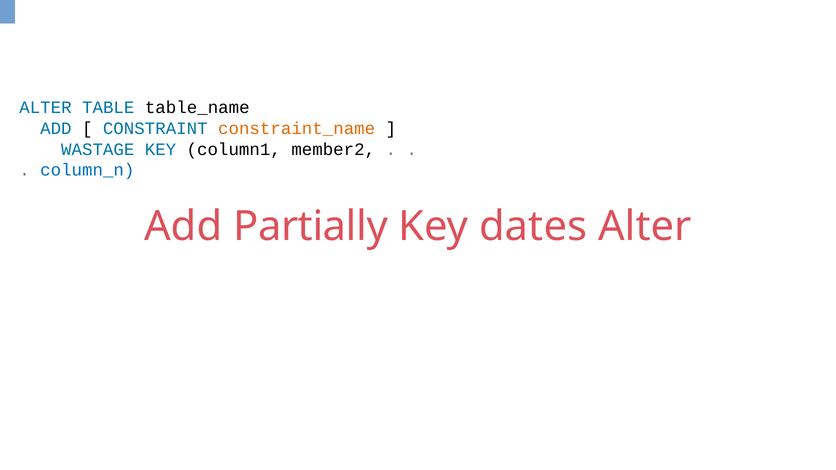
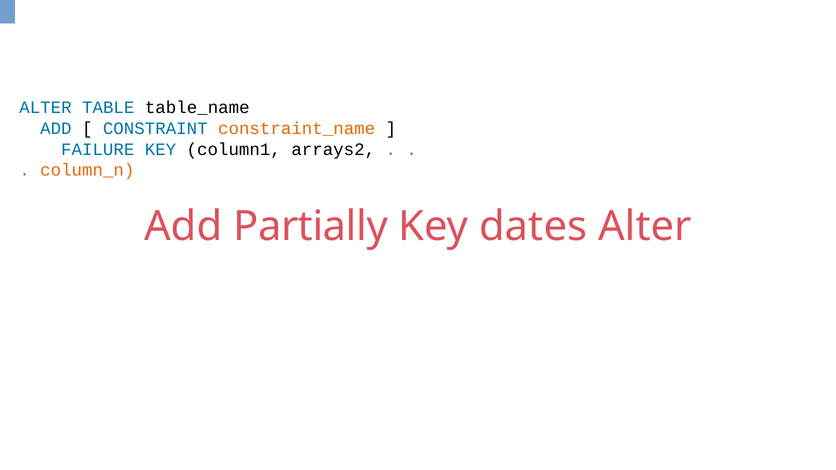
WASTAGE: WASTAGE -> FAILURE (98, 149)
member2: member2 -> arrays2 (333, 149)
column_n colour: blue -> orange (87, 170)
